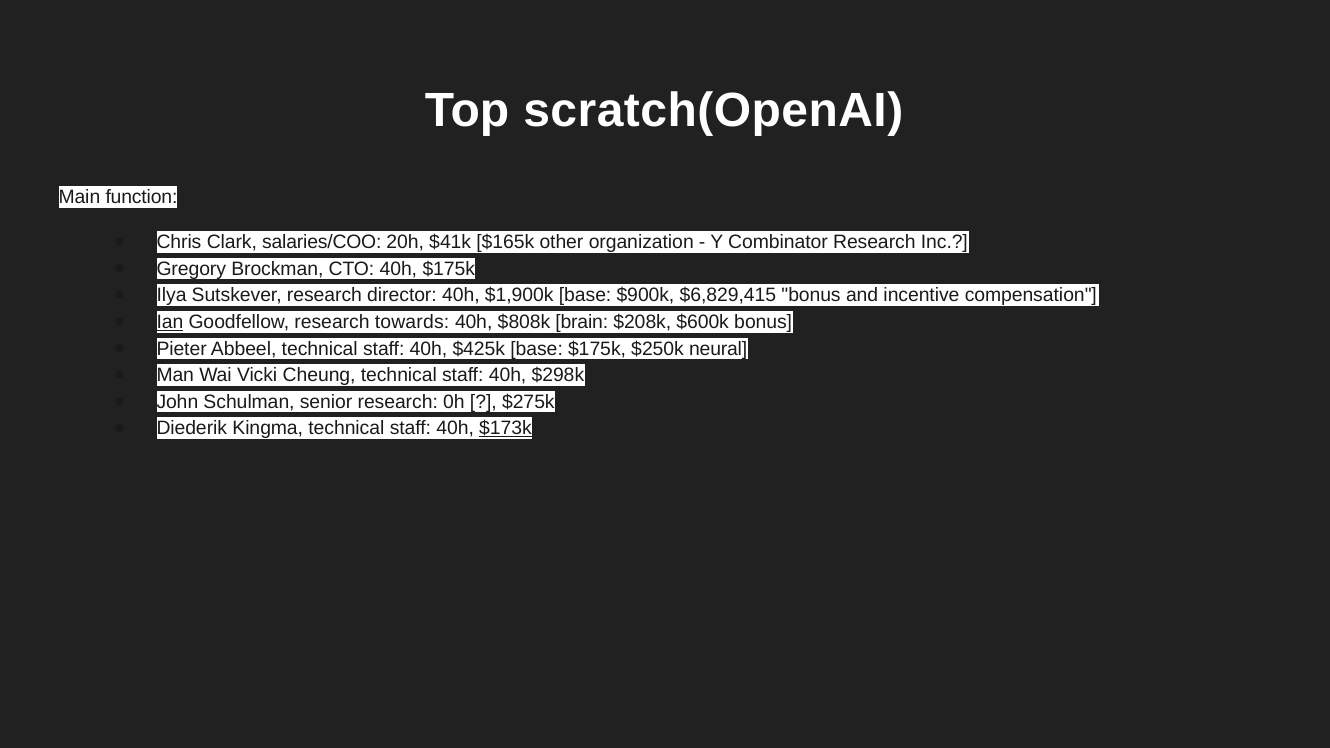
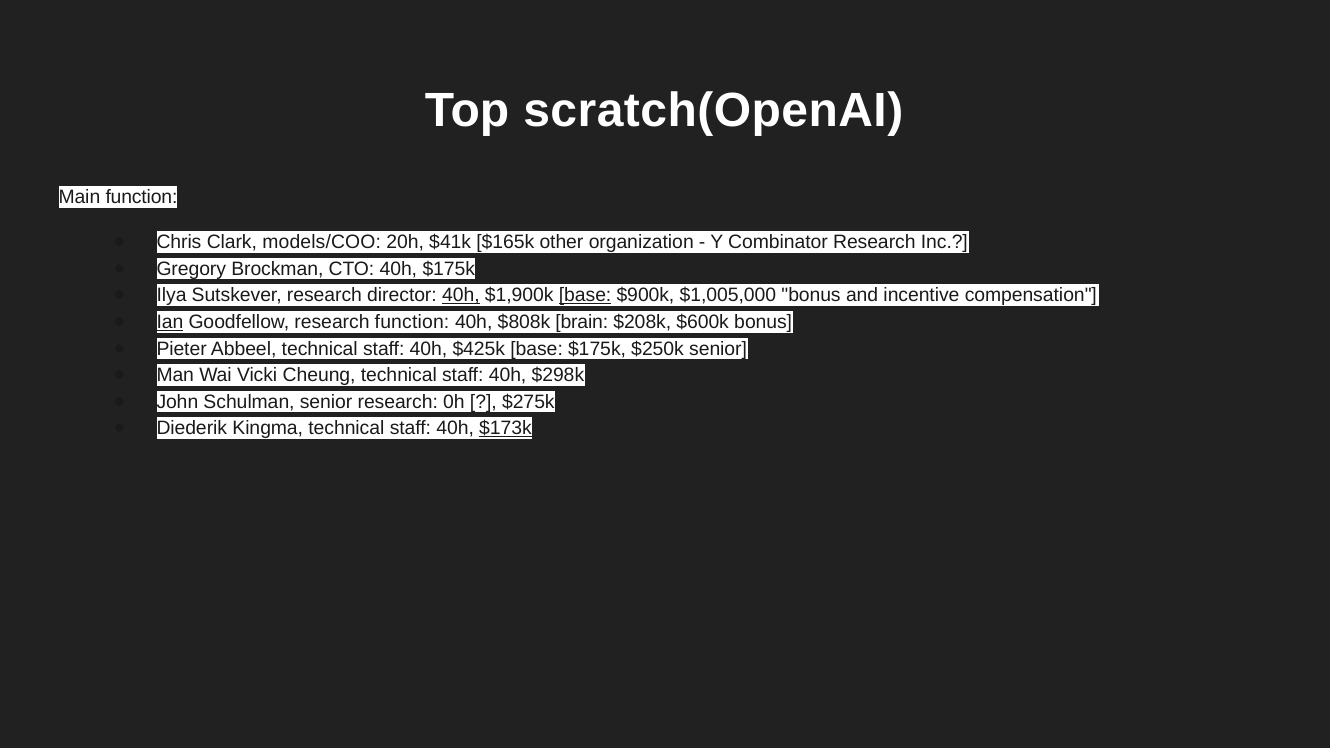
salaries/COO: salaries/COO -> models/COO (322, 242)
40h underline: none -> present (461, 296)
base underline: none -> present (585, 296)
$6,829,415: $6,829,415 -> $1,005,000 (728, 296)
research towards: towards -> function (412, 322)
$250k neural: neural -> senior (718, 349)
